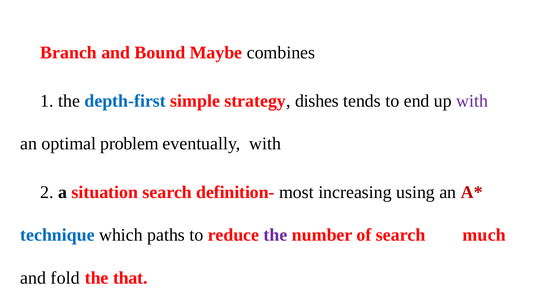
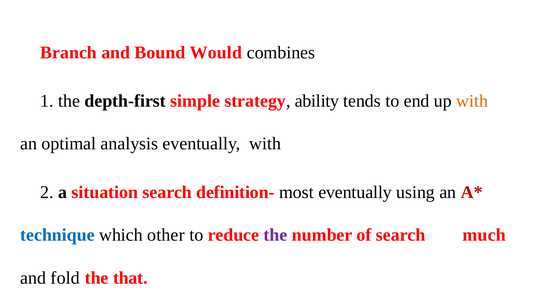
Maybe: Maybe -> Would (216, 53)
depth-first colour: blue -> black (125, 101)
dishes: dishes -> ability (317, 101)
with colour: purple -> orange (472, 101)
problem: problem -> analysis (129, 144)
most increasing: increasing -> eventually (355, 192)
paths: paths -> other (166, 235)
